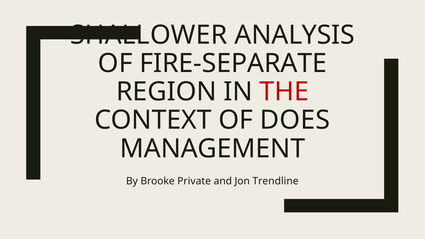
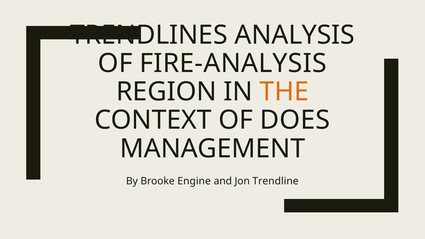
SHALLOWER: SHALLOWER -> TRENDLINES (149, 35)
FIRE-SEPARATE: FIRE-SEPARATE -> FIRE-ANALYSIS (233, 64)
THE colour: red -> orange (284, 92)
Private: Private -> Engine (194, 181)
